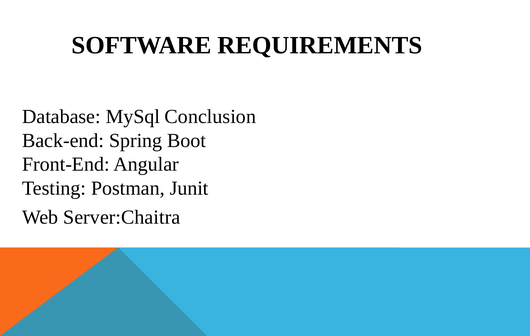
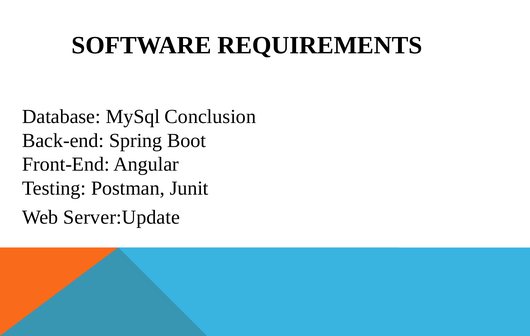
Server:Chaitra: Server:Chaitra -> Server:Update (122, 218)
